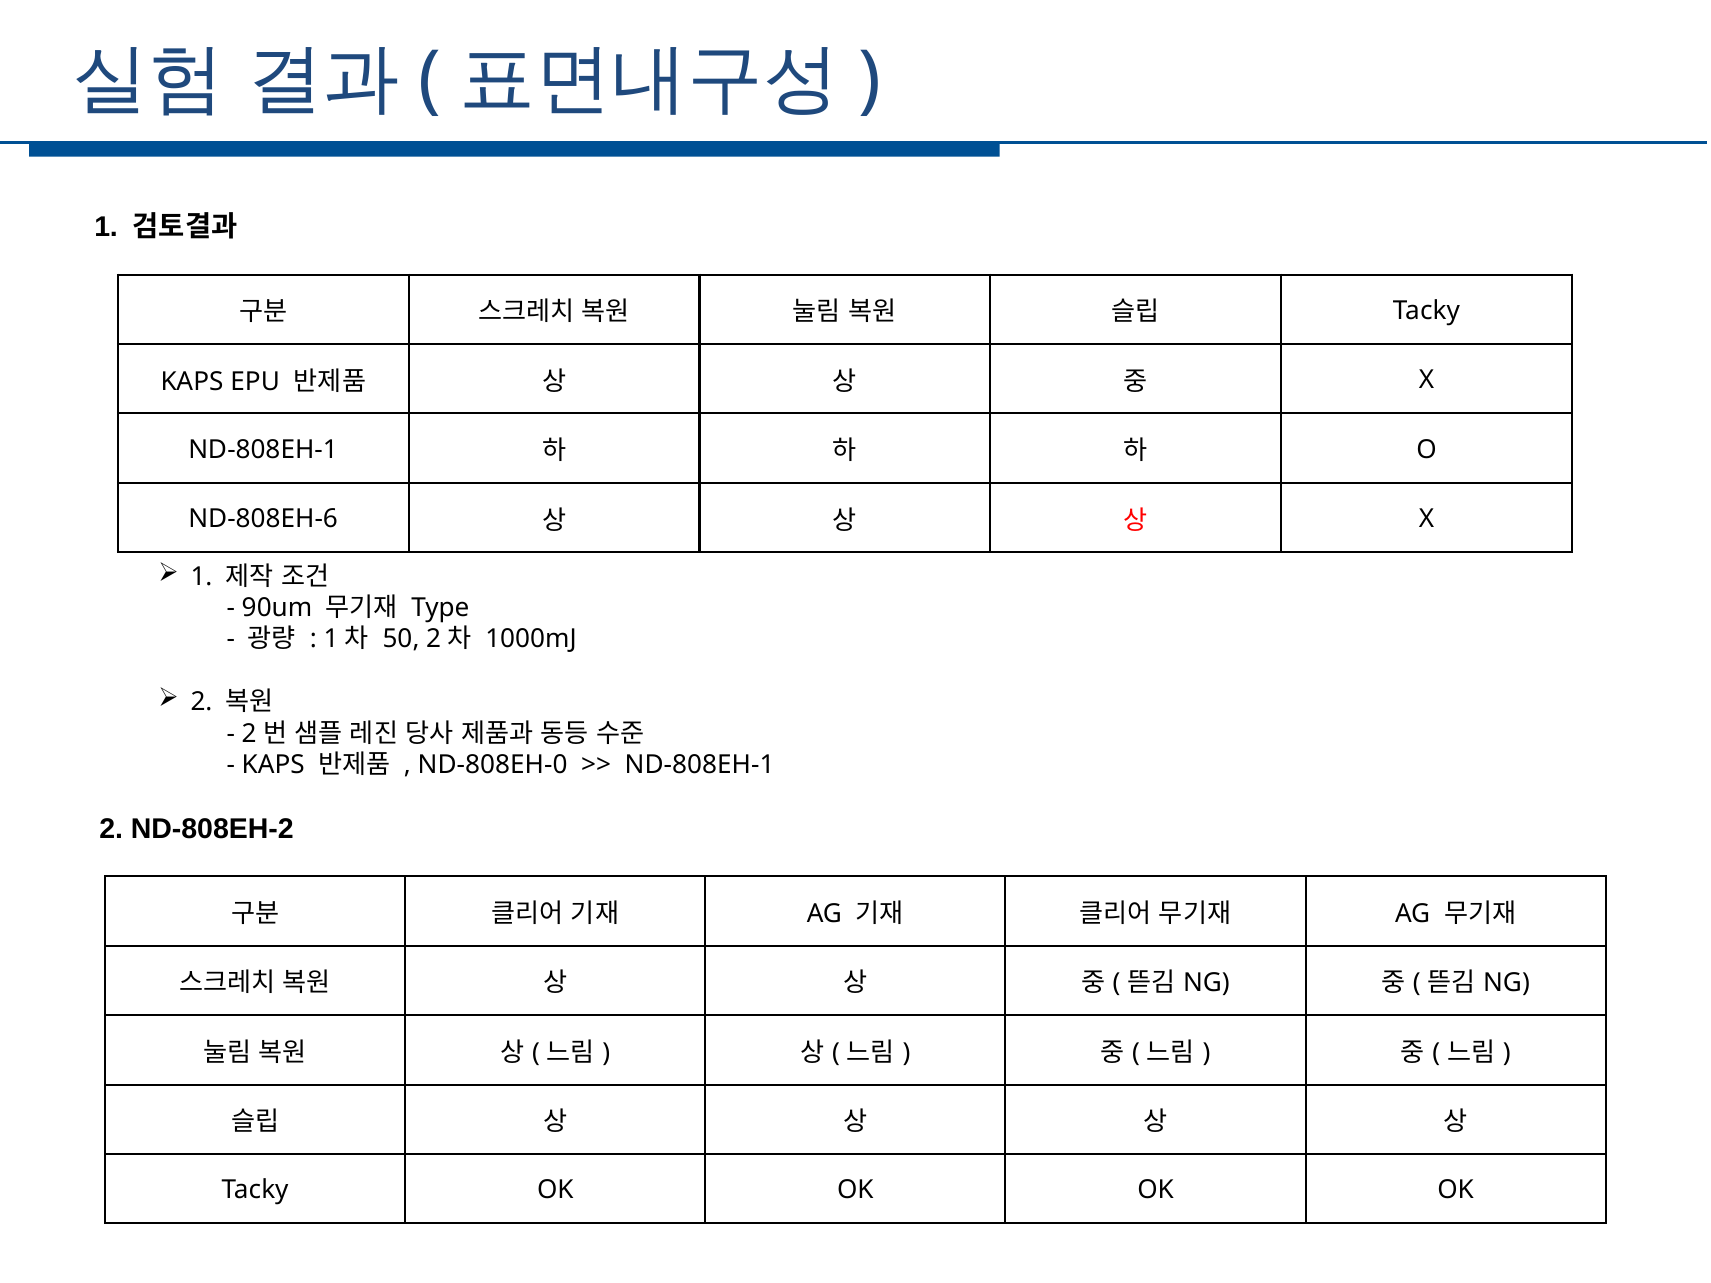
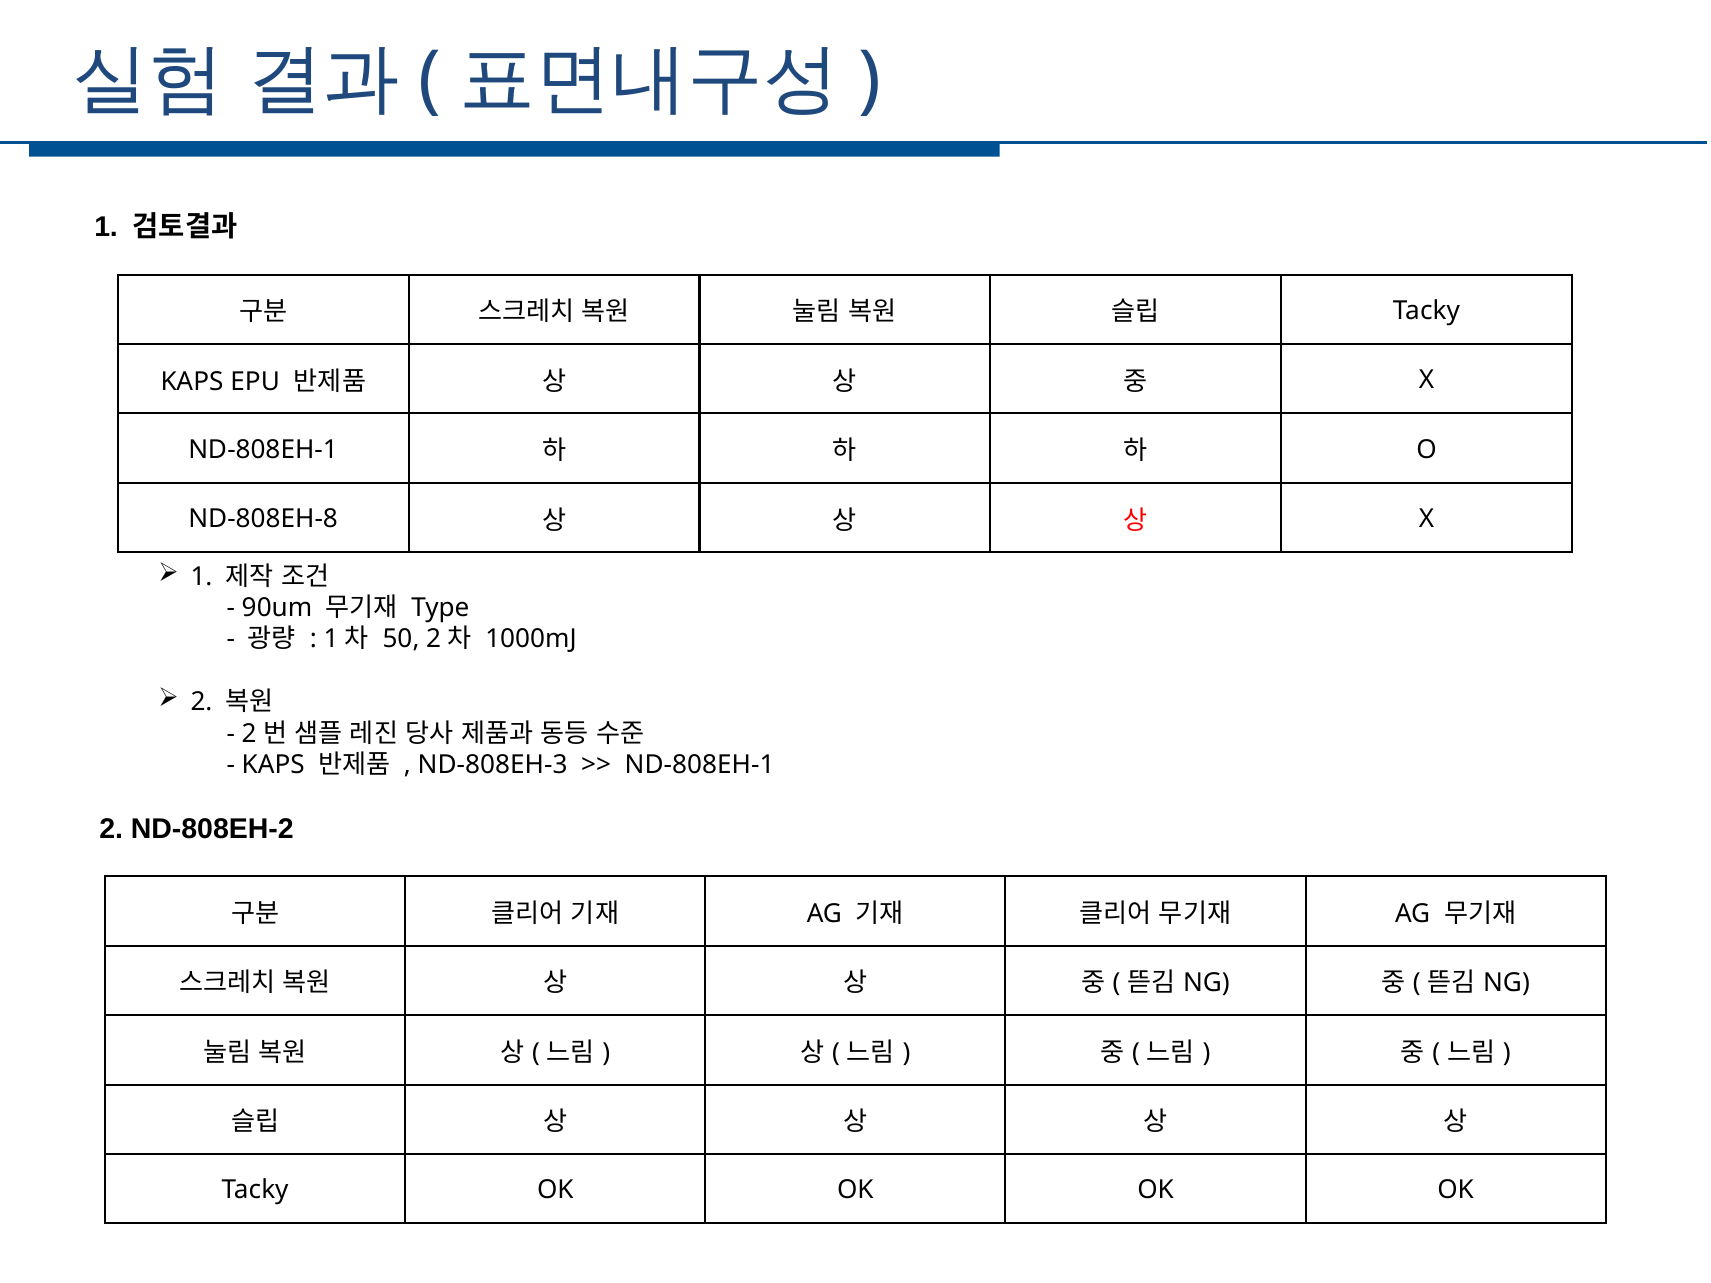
ND-808EH-6: ND-808EH-6 -> ND-808EH-8 (263, 519)
ND-808EH-0: ND-808EH-0 -> ND-808EH-3 (493, 765)
